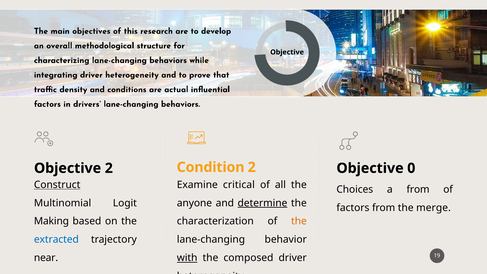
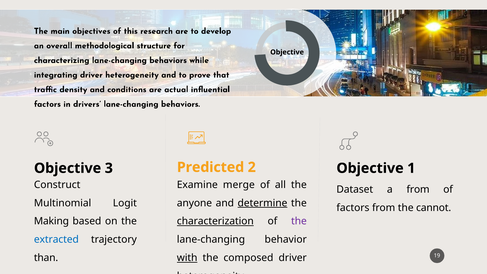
Condition: Condition -> Predicted (211, 167)
Objective 2: 2 -> 3 (109, 168)
0: 0 -> 1 (411, 168)
Construct underline: present -> none (57, 185)
critical: critical -> merge (239, 185)
Choices: Choices -> Dataset (355, 189)
merge: merge -> cannot (434, 208)
characterization underline: none -> present (215, 221)
the colour: orange -> purple (299, 221)
near: near -> than (46, 258)
